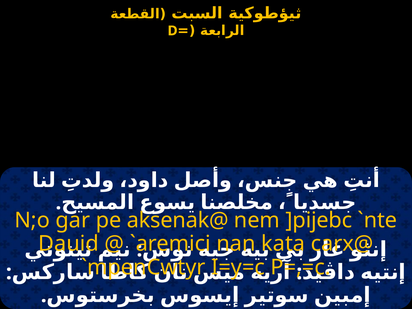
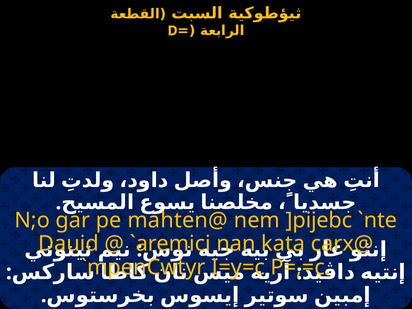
aksenak@: aksenak@ -> mahten@ (178, 220)
